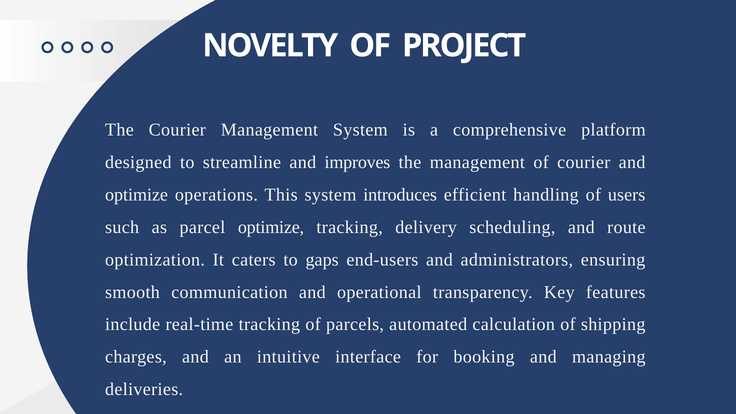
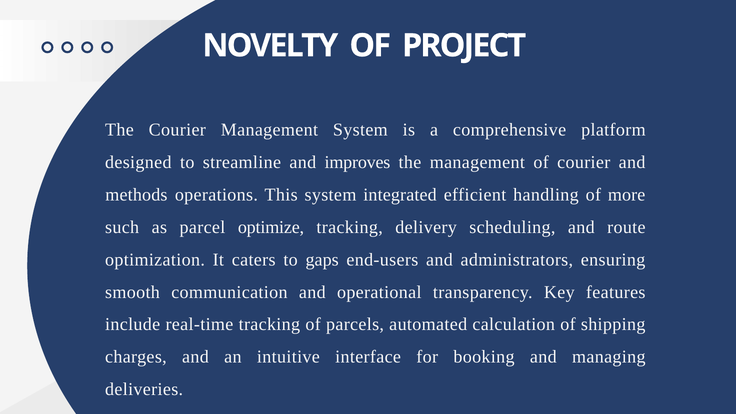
optimize: optimize -> methods (136, 195)
introduces: introduces -> integrated (400, 195)
users: users -> more (627, 195)
